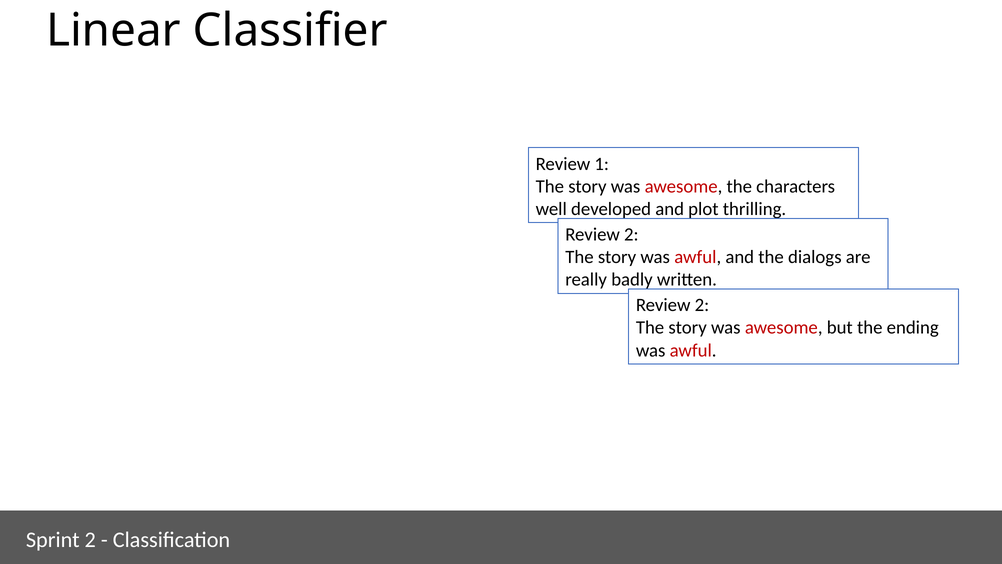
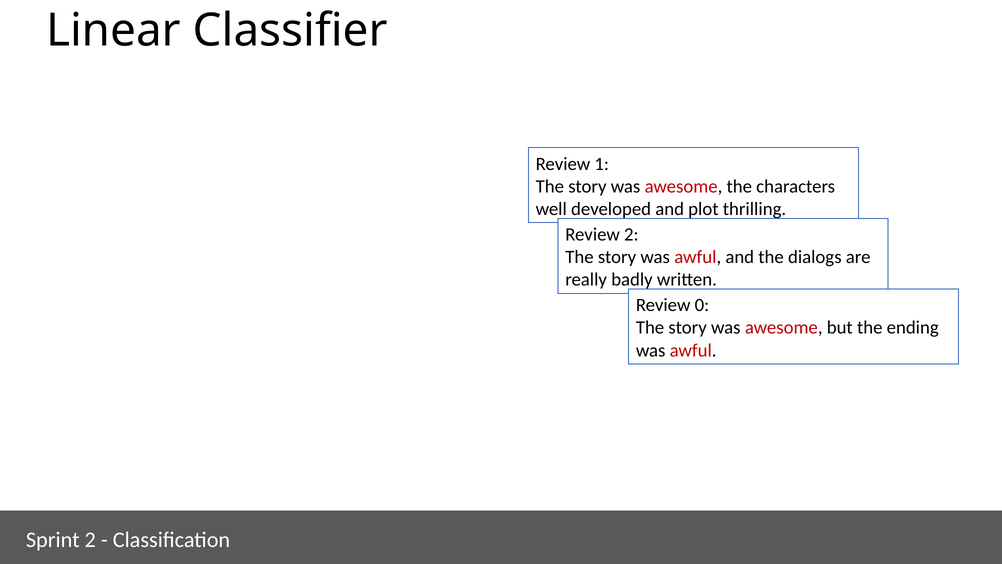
2: 2 -> 0 (702, 305)
